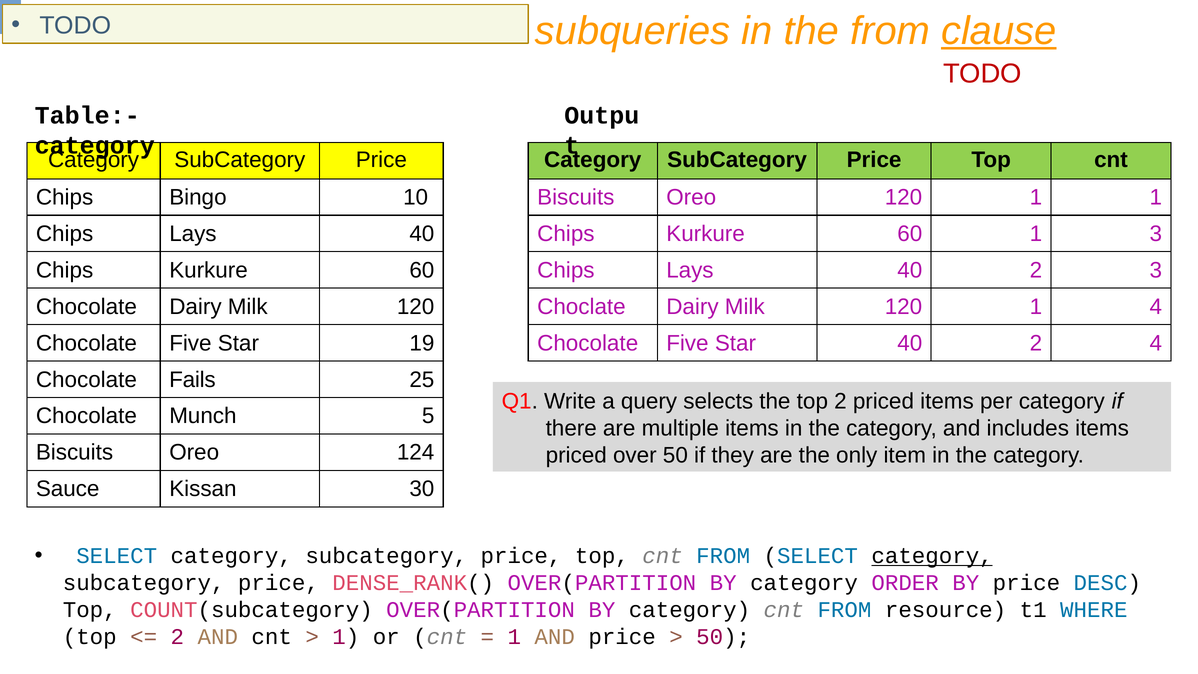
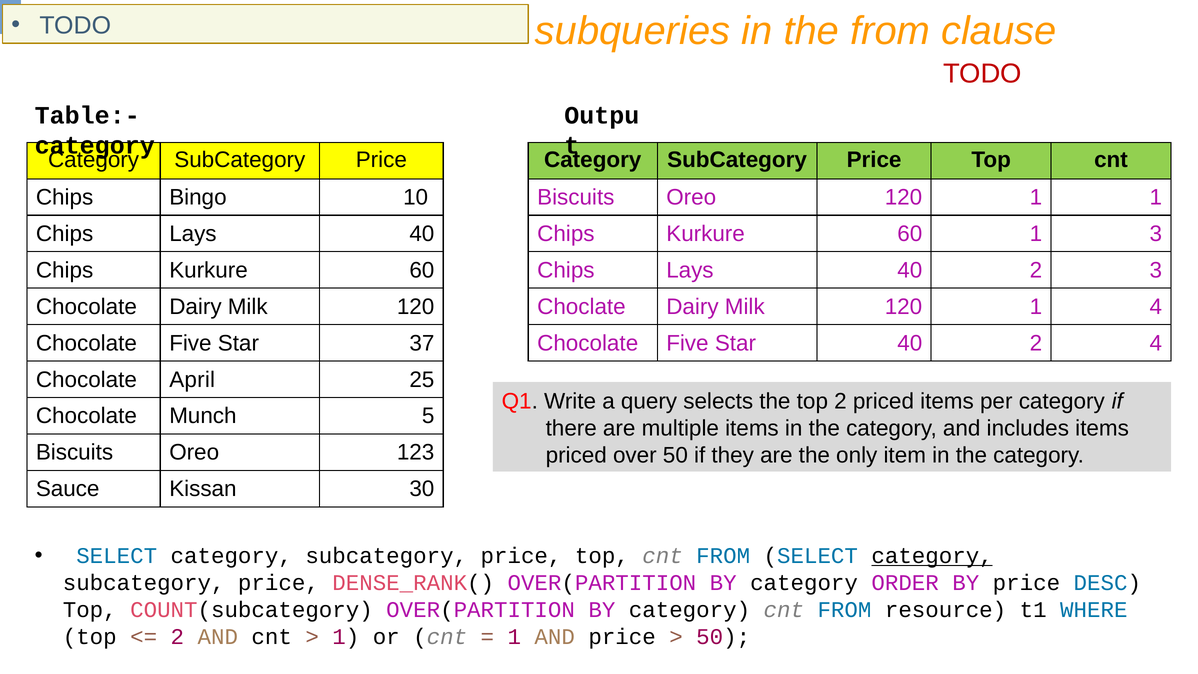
clause underline: present -> none (999, 31)
19: 19 -> 37 (422, 343)
Fails: Fails -> April (192, 380)
124: 124 -> 123 (416, 452)
